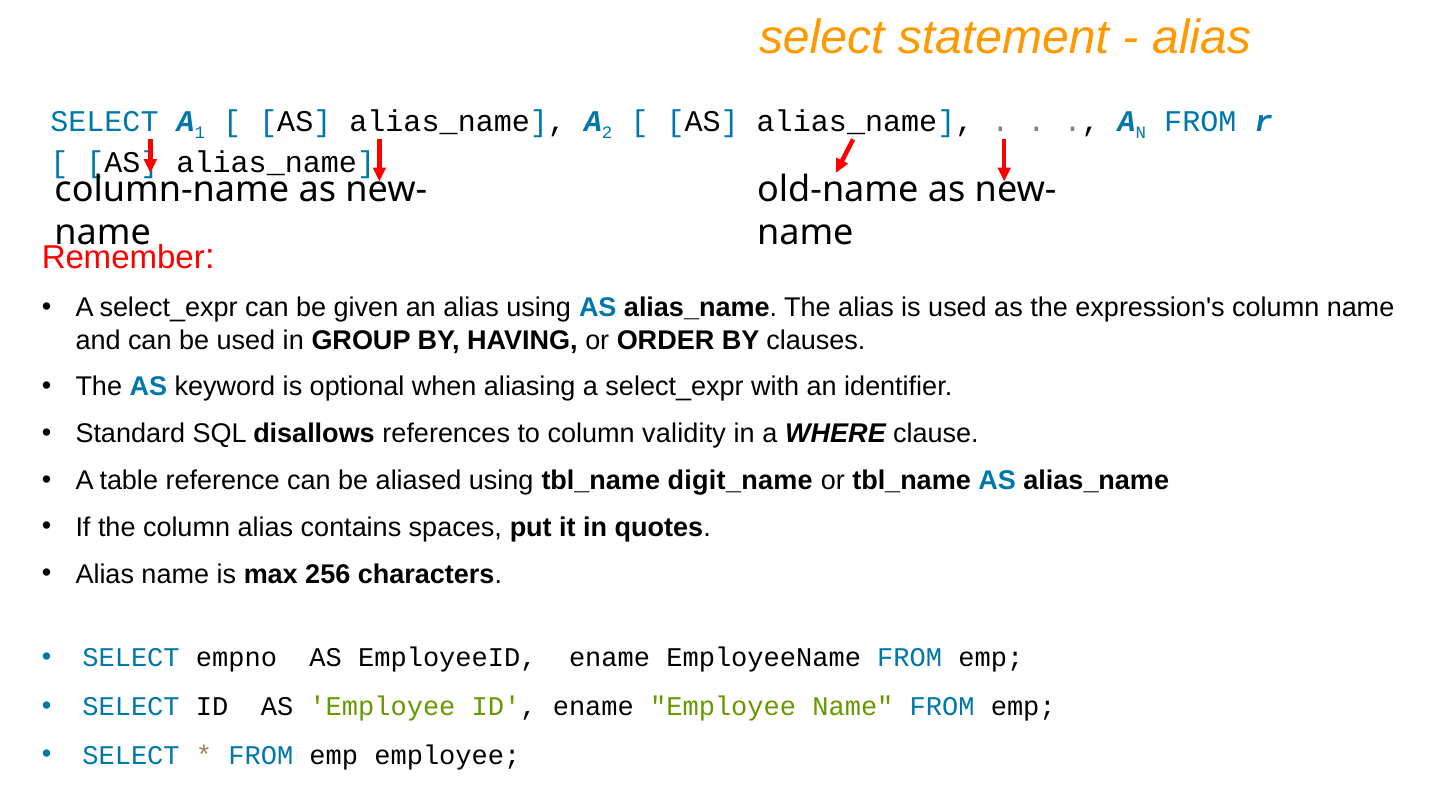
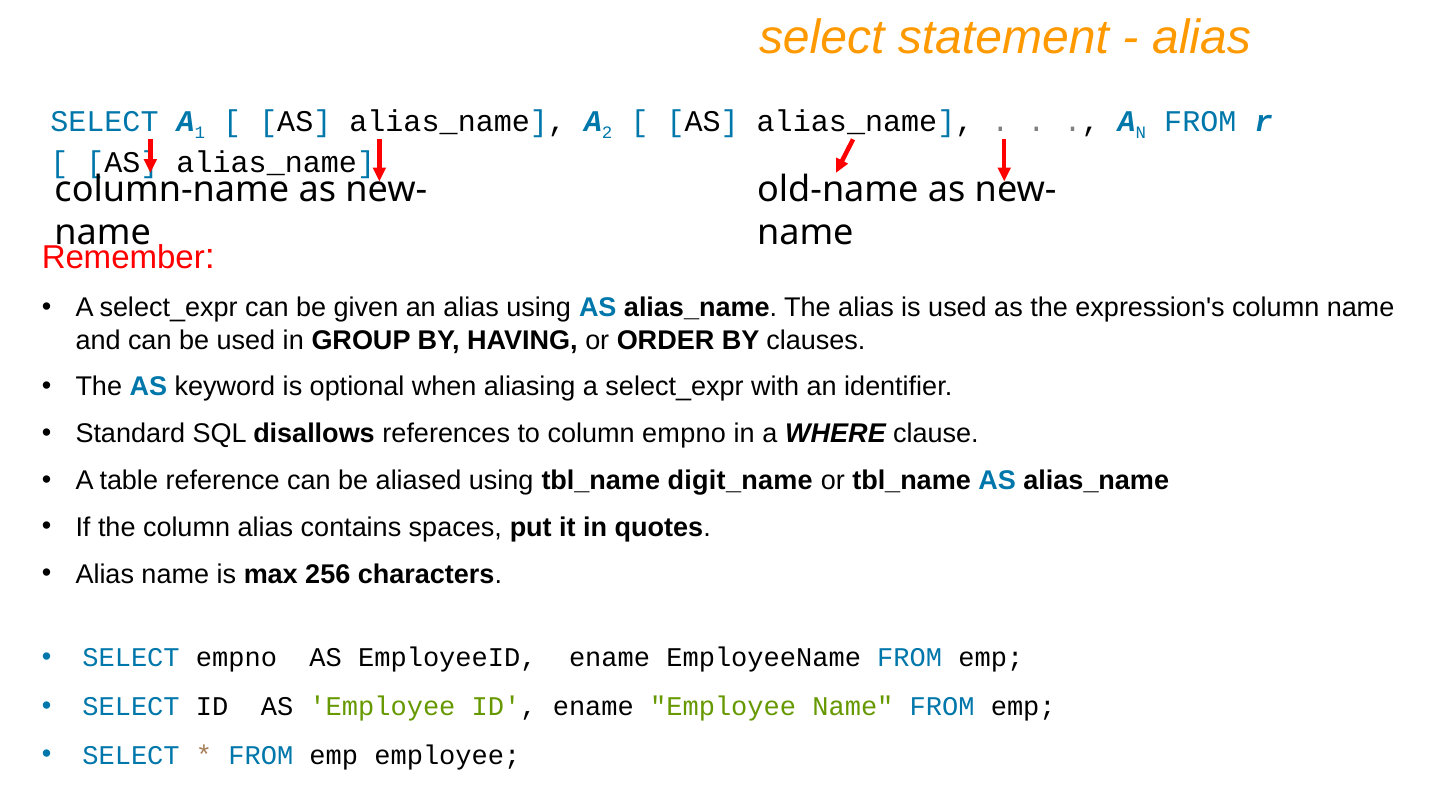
column validity: validity -> empno (684, 434)
